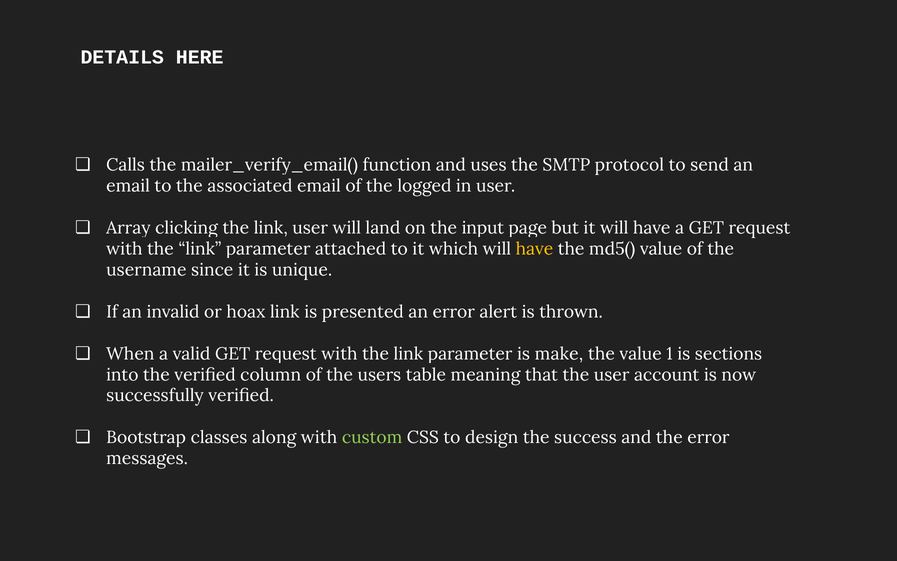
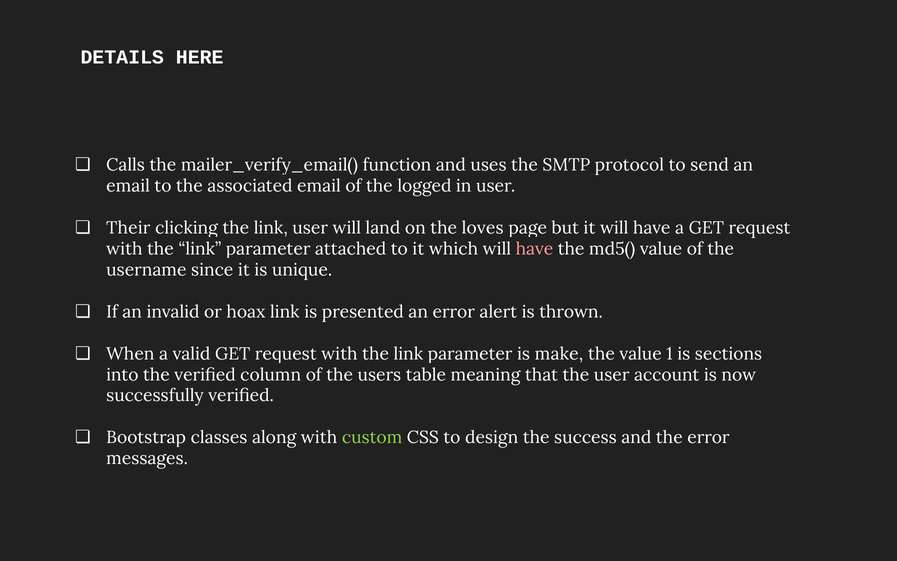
Array: Array -> Their (128, 228)
input: input -> loves (483, 228)
have colour: yellow -> pink (534, 249)
